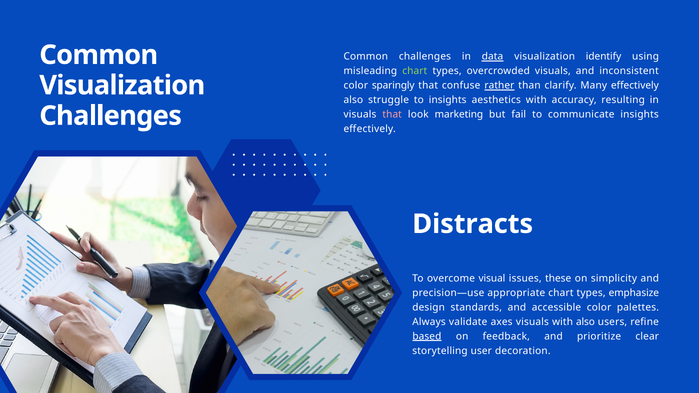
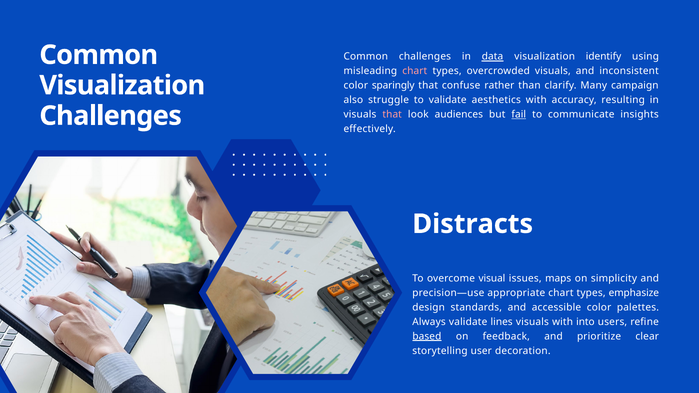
chart colour: light green -> pink (415, 71)
rather underline: present -> none (499, 86)
Many effectively: effectively -> campaign (635, 86)
to insights: insights -> validate (448, 100)
marketing: marketing -> audiences (459, 115)
fail underline: none -> present (519, 115)
these: these -> maps (558, 278)
axes: axes -> lines (502, 322)
with also: also -> into (585, 322)
